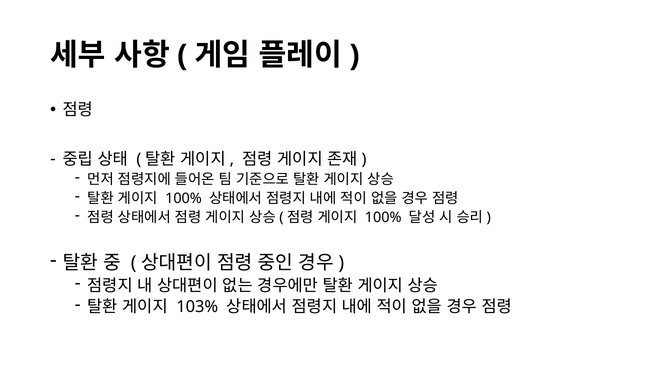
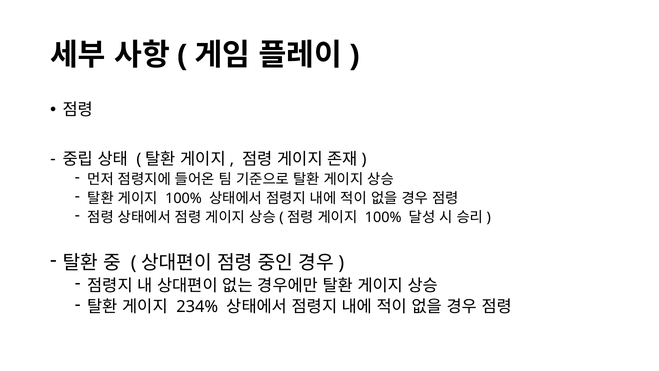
103%: 103% -> 234% (197, 307)
